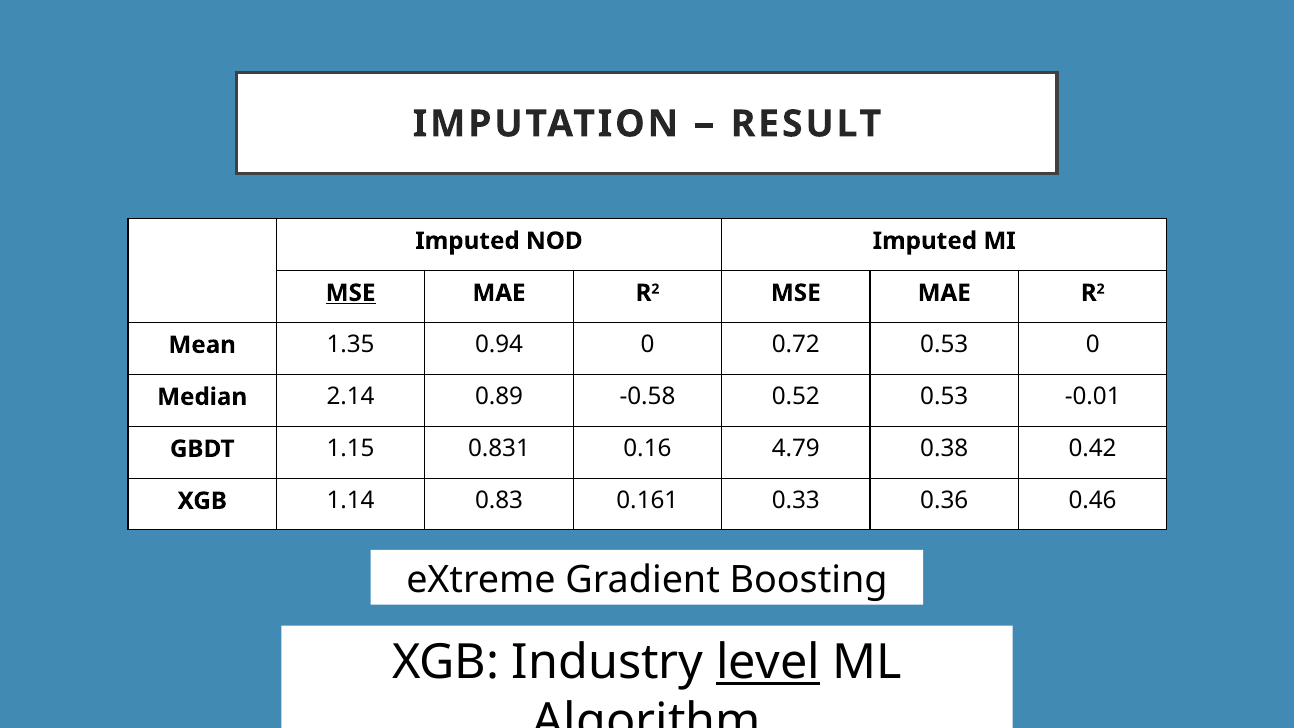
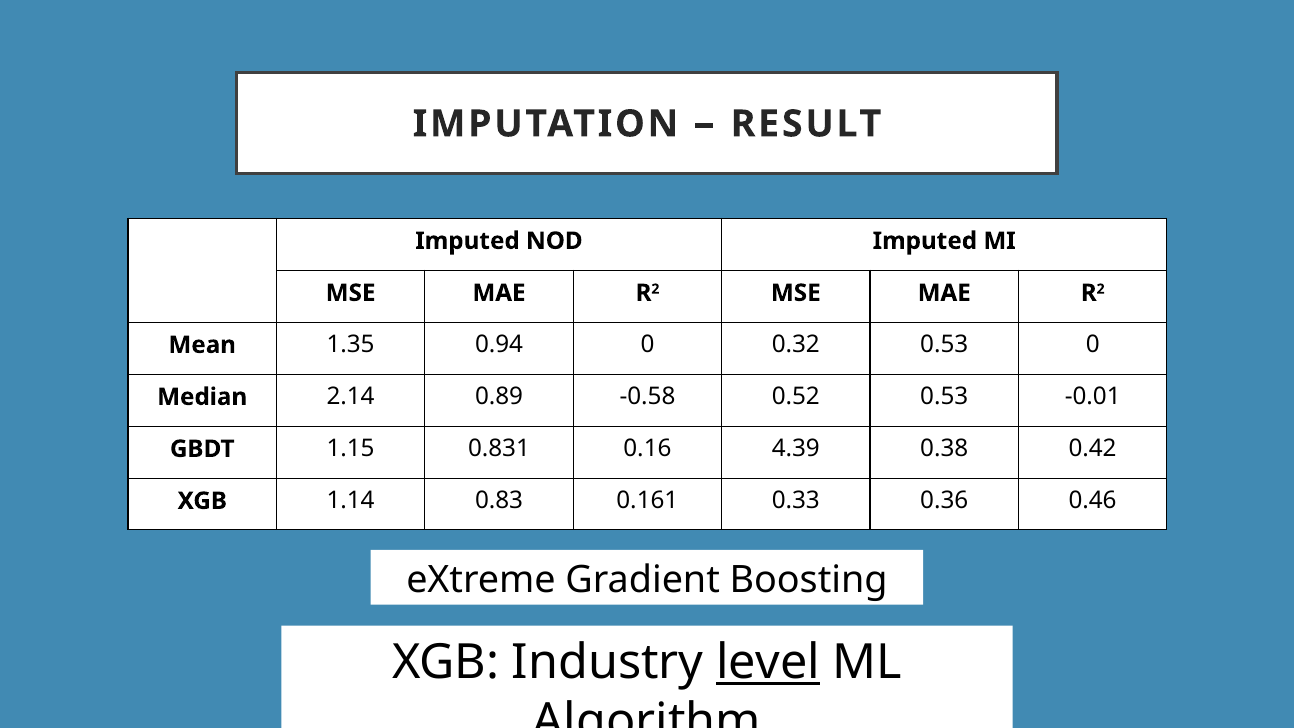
MSE underline: present -> none (351, 293)
0.72: 0.72 -> 0.32 (796, 345)
4.79: 4.79 -> 4.39 (796, 449)
